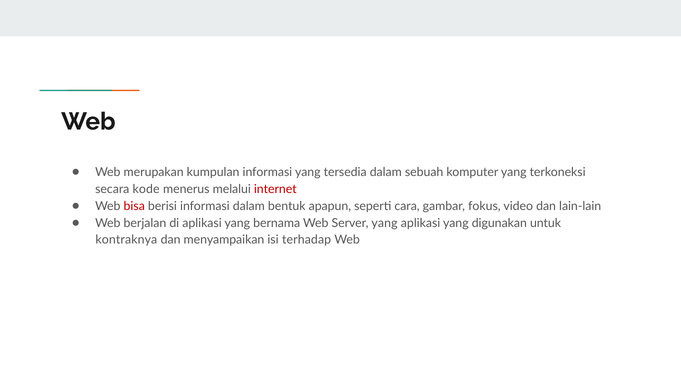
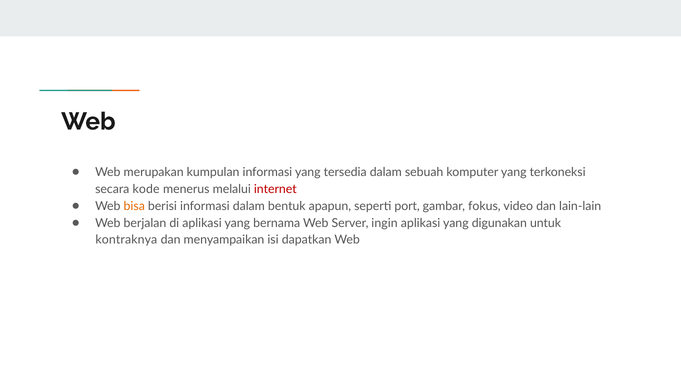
bisa colour: red -> orange (134, 206)
cara: cara -> port (407, 206)
Server yang: yang -> ingin (385, 223)
terhadap: terhadap -> dapatkan (307, 240)
